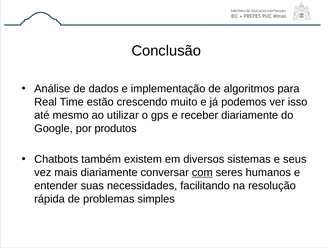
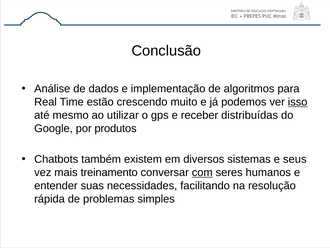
isso underline: none -> present (298, 102)
receber diariamente: diariamente -> distribuídas (250, 115)
mais diariamente: diariamente -> treinamento (109, 172)
